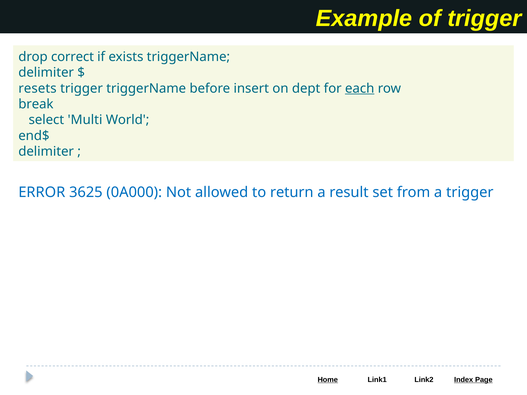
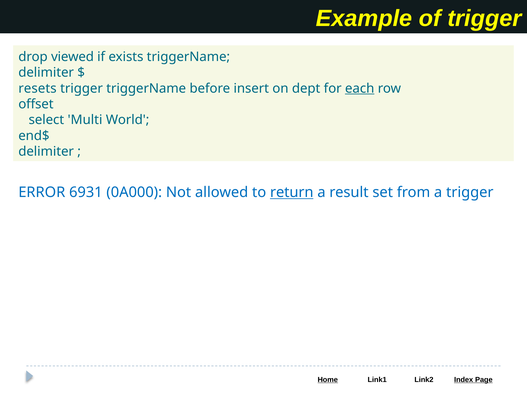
correct: correct -> viewed (72, 57)
break: break -> offset (36, 104)
3625: 3625 -> 6931 (86, 192)
return underline: none -> present (292, 192)
